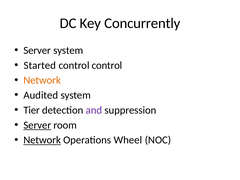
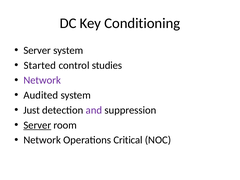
Concurrently: Concurrently -> Conditioning (142, 23)
control control: control -> studies (107, 65)
Network colour: orange -> purple (42, 80)
Tier: Tier -> Just (32, 110)
Network underline: present -> none (42, 140)
Wheel: Wheel -> Critical (128, 140)
